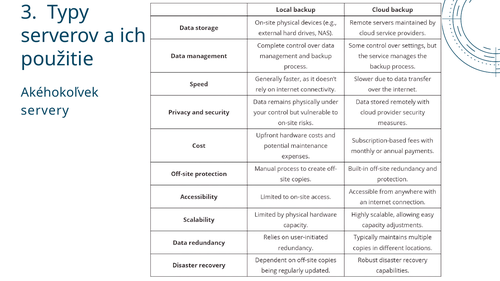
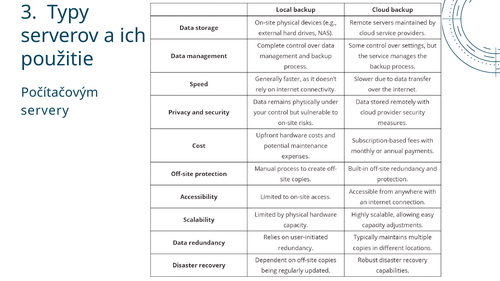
Akéhokoľvek: Akéhokoľvek -> Počítačovým (60, 93)
